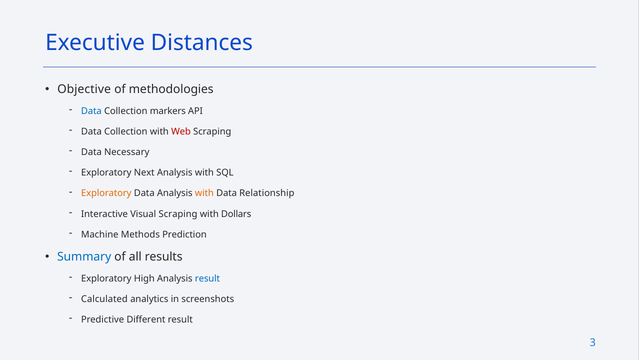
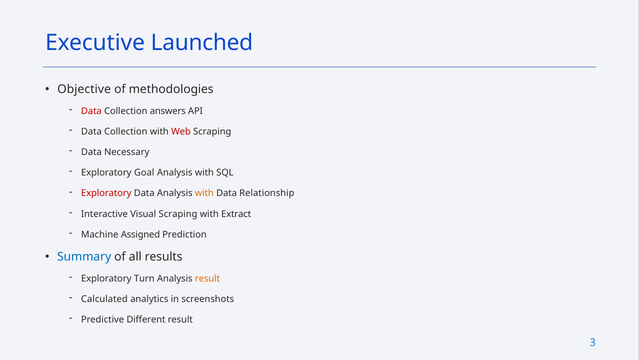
Distances: Distances -> Launched (202, 43)
Data colour: blue -> red (91, 111)
markers: markers -> answers (168, 111)
Next: Next -> Goal (144, 173)
Exploratory colour: orange -> red (106, 193)
Dollars: Dollars -> Extract (236, 214)
Methods: Methods -> Assigned (140, 234)
High: High -> Turn (144, 278)
result colour: blue -> orange (207, 278)
